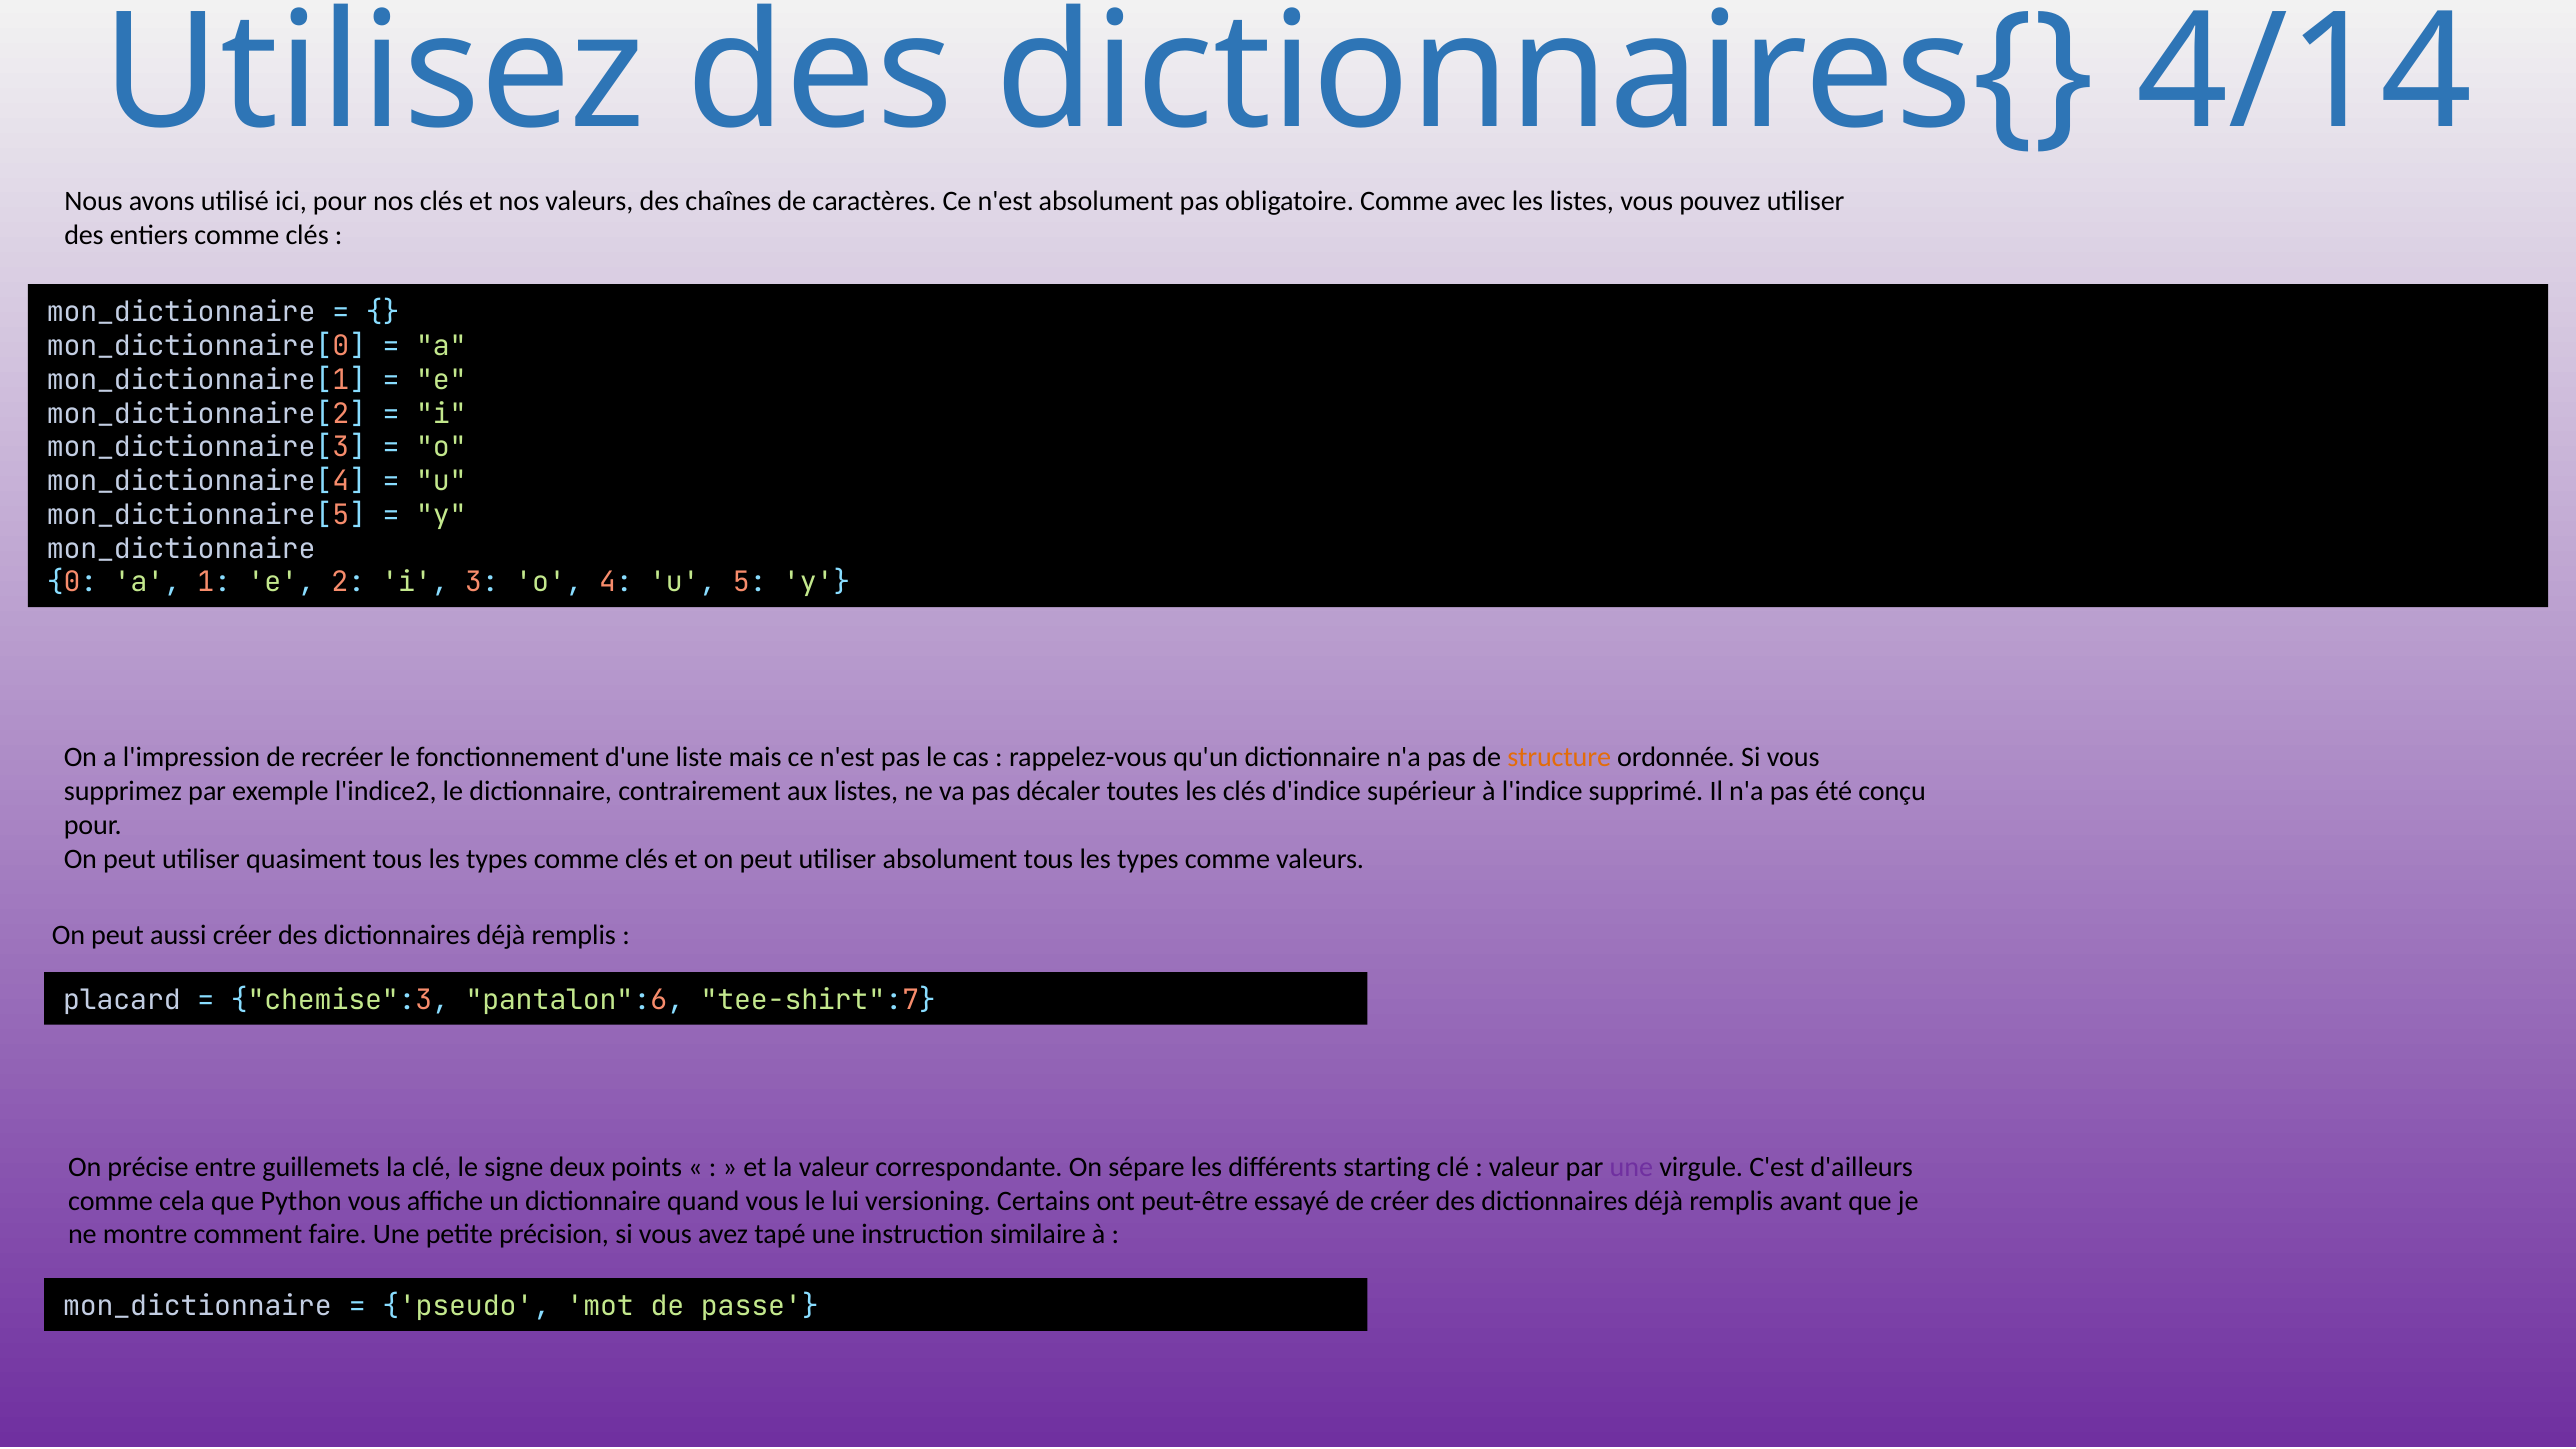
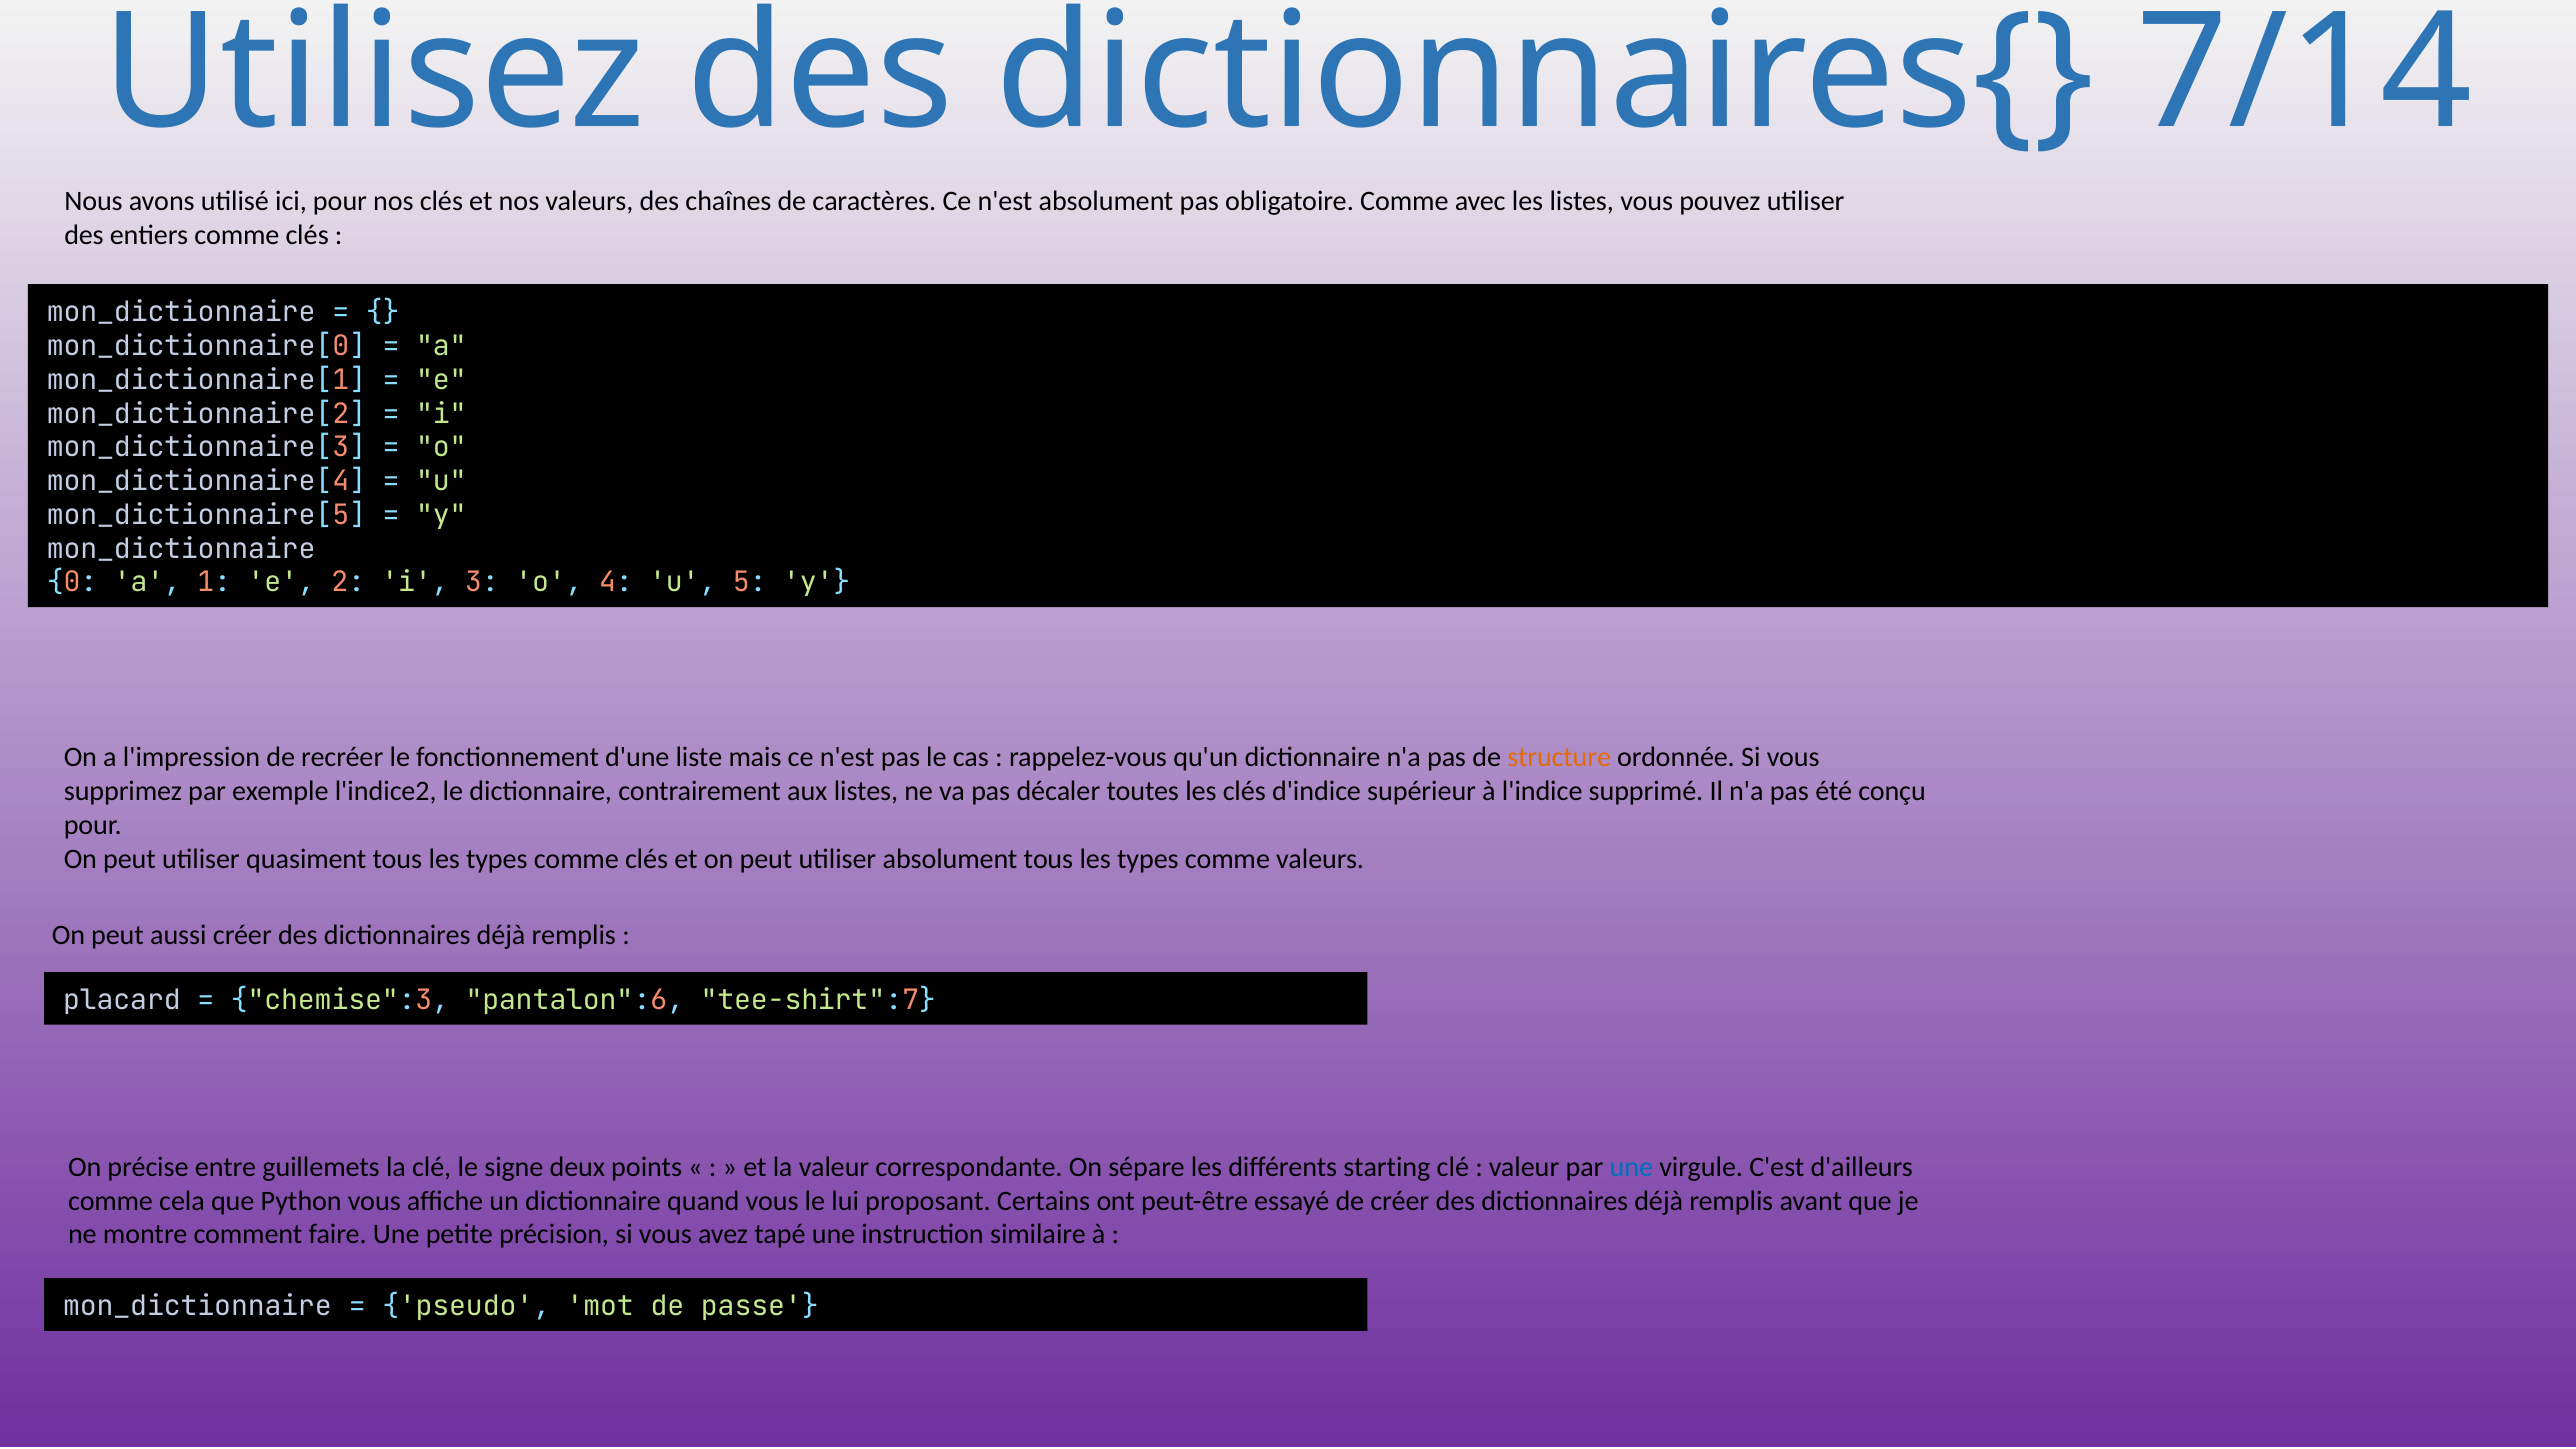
4/14: 4/14 -> 7/14 (2305, 74)
une colour: purple -> blue (1631, 1167)
versioning: versioning -> proposant (928, 1201)
